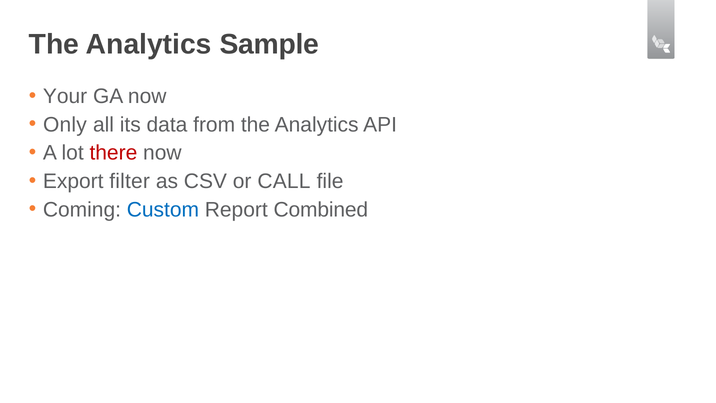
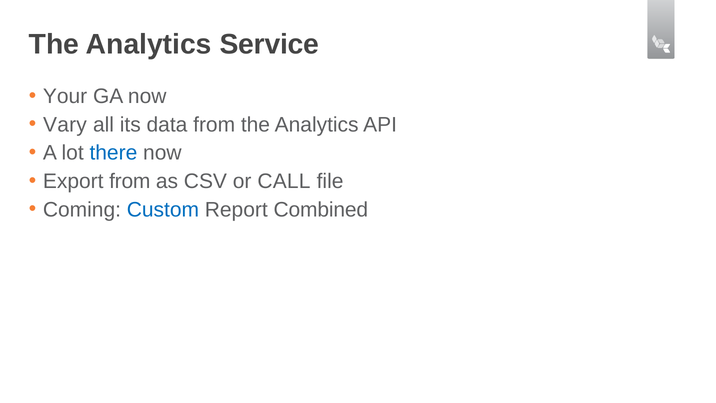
Sample: Sample -> Service (269, 44)
Only: Only -> Vary (65, 125)
there colour: red -> blue (113, 153)
Export filter: filter -> from (130, 181)
